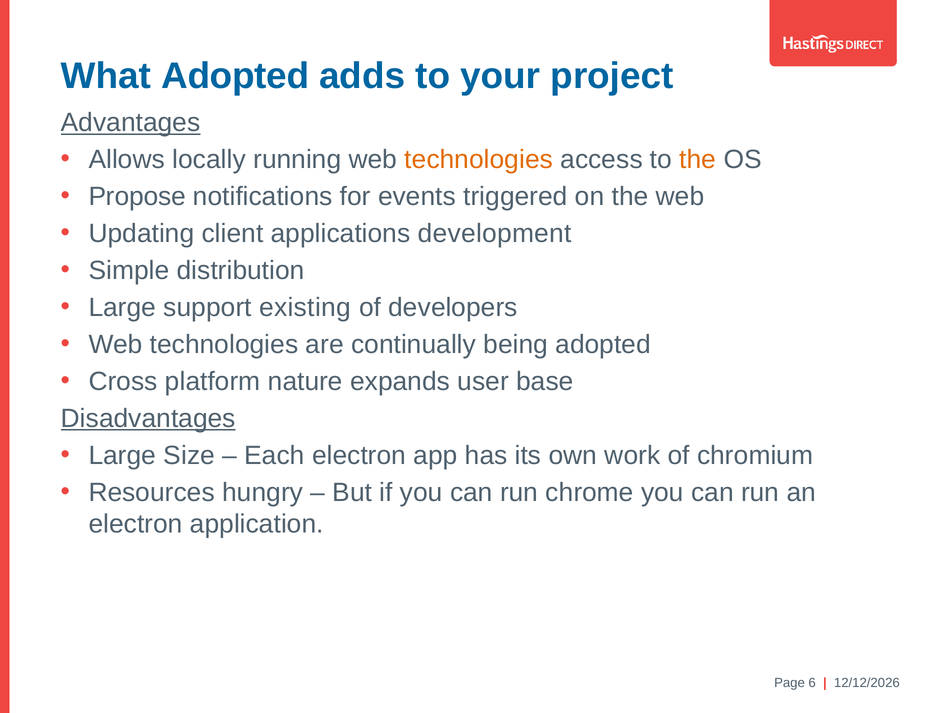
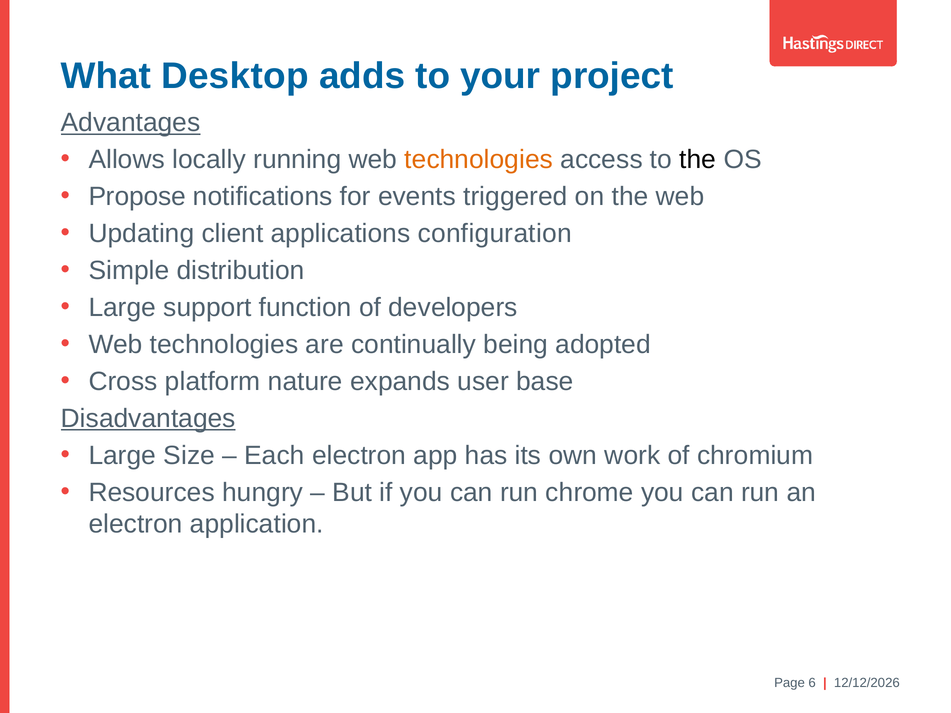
What Adopted: Adopted -> Desktop (235, 76)
the colour: orange -> black (698, 160)
development: development -> configuration (495, 234)
existing: existing -> function (305, 308)
